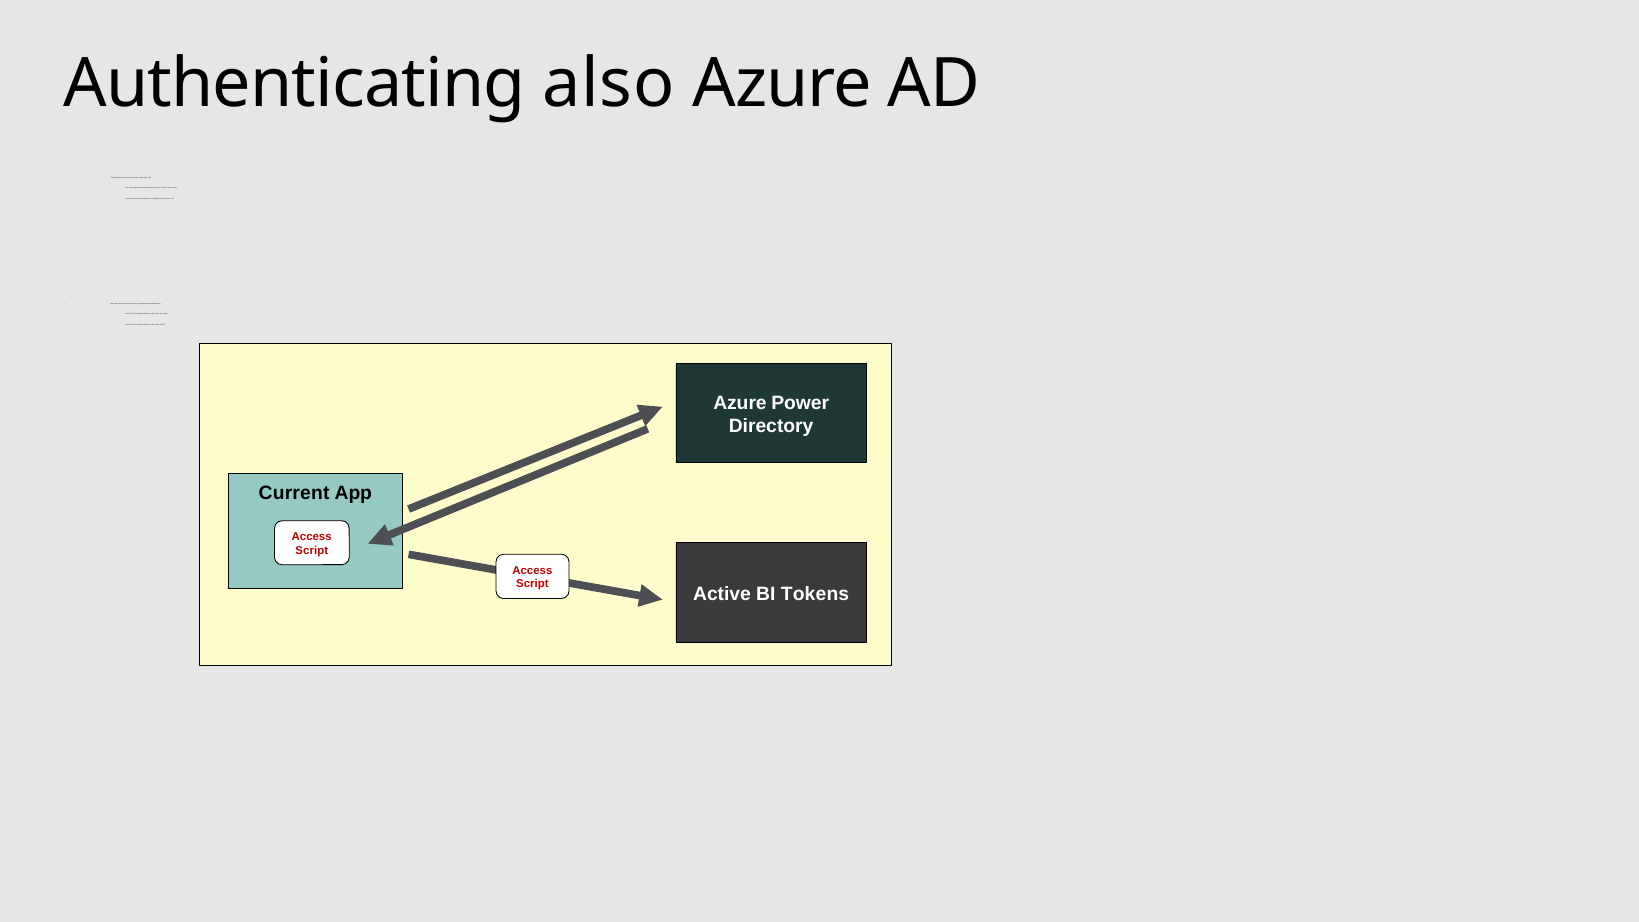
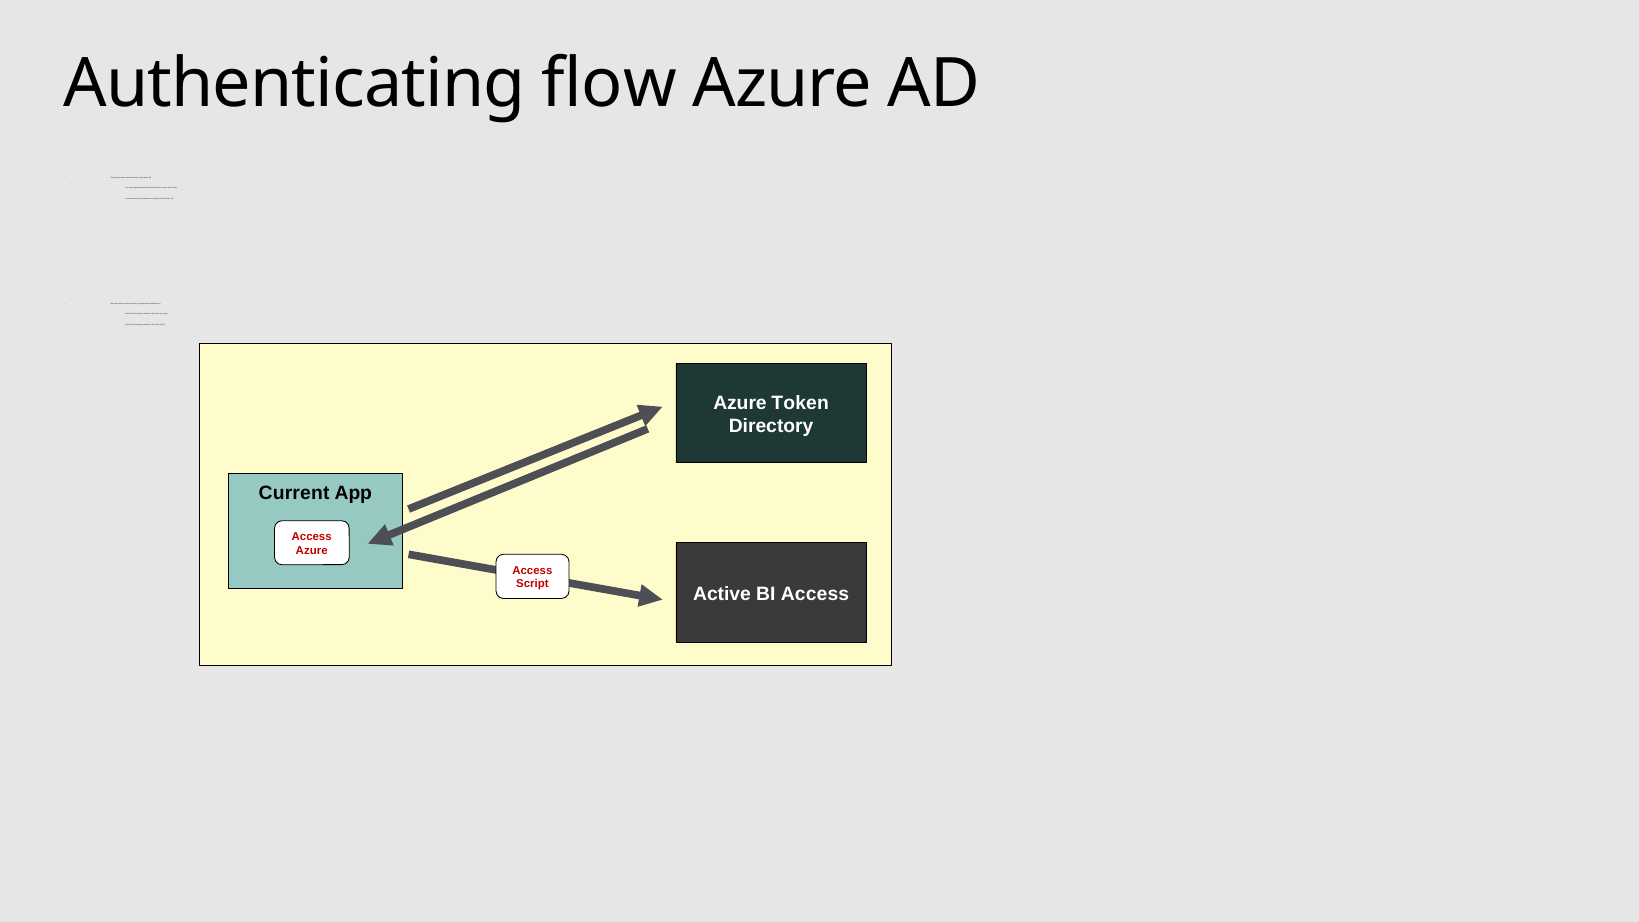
Authenticating also: also -> flow (609, 84)
Azure Power: Power -> Token (800, 403)
Script: Script -> Azure (312, 550)
BI Tokens: Tokens -> Access (815, 594)
